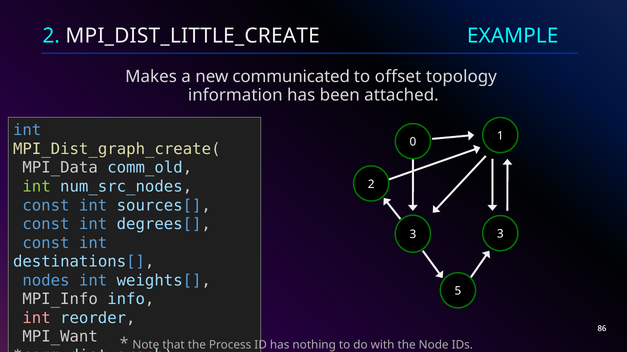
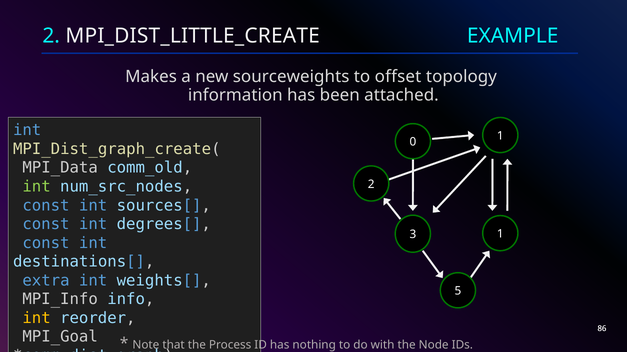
communicated: communicated -> sourceweights (291, 77)
3 3: 3 -> 1 (500, 234)
nodes: nodes -> extra (46, 281)
int colour: pink -> yellow (37, 319)
MPI_Want: MPI_Want -> MPI_Goal (60, 337)
